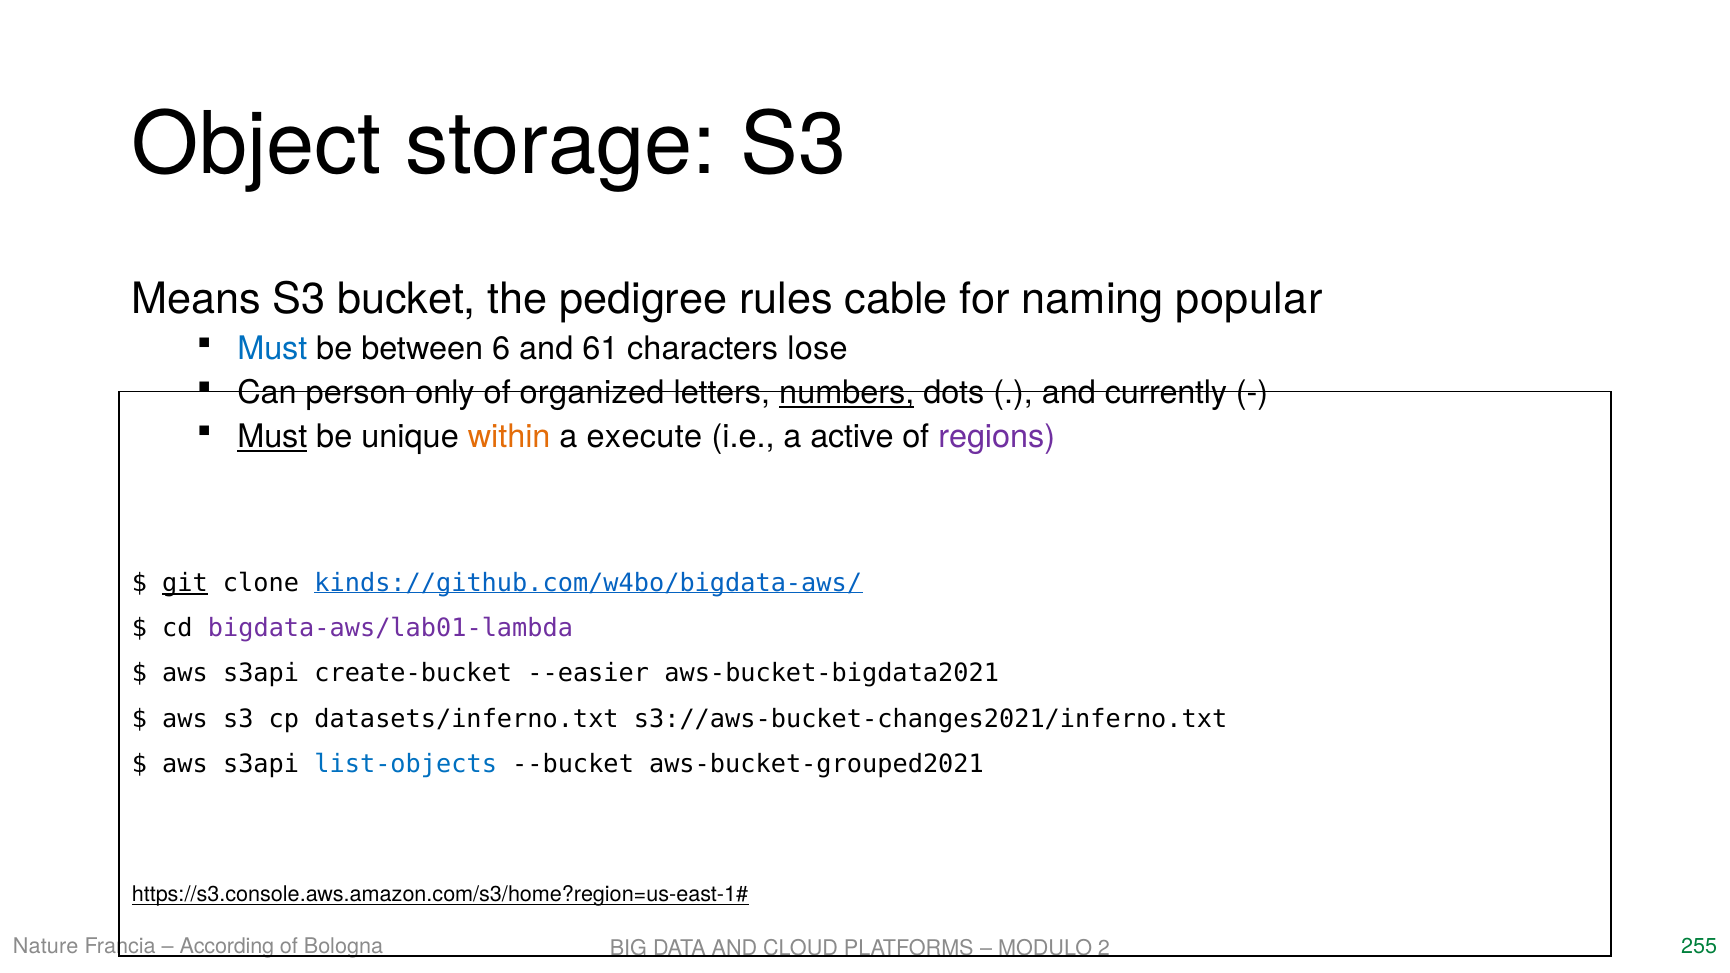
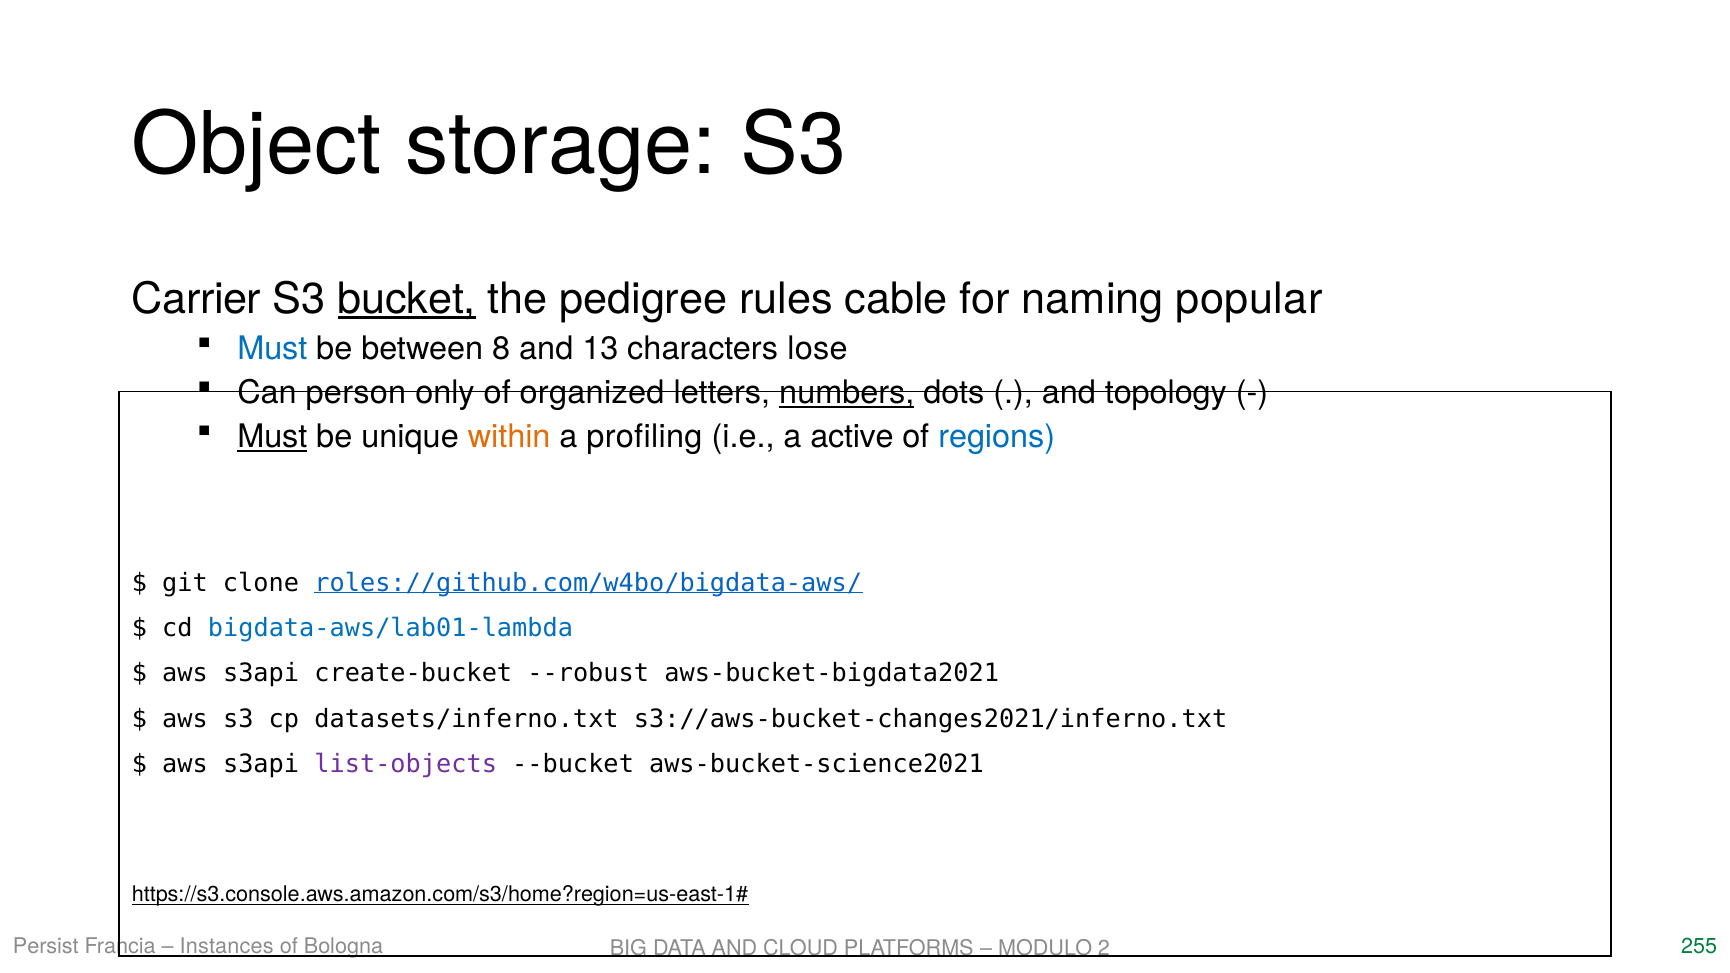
Means: Means -> Carrier (196, 299)
bucket underline: none -> present (407, 299)
6: 6 -> 8 (501, 349)
61: 61 -> 13 (600, 349)
currently: currently -> topology (1166, 393)
execute: execute -> profiling (644, 437)
regions colour: purple -> blue (997, 437)
git underline: present -> none (185, 583)
kinds://github.com/w4bo/bigdata-aws/: kinds://github.com/w4bo/bigdata-aws/ -> roles://github.com/w4bo/bigdata-aws/ (588, 583)
bigdata-aws/lab01-lambda colour: purple -> blue (390, 628)
--easier: --easier -> --robust (588, 674)
list-objects colour: blue -> purple (406, 764)
aws-bucket-grouped2021: aws-bucket-grouped2021 -> aws-bucket-science2021 (816, 764)
Nature: Nature -> Persist (46, 946)
According: According -> Instances (227, 946)
